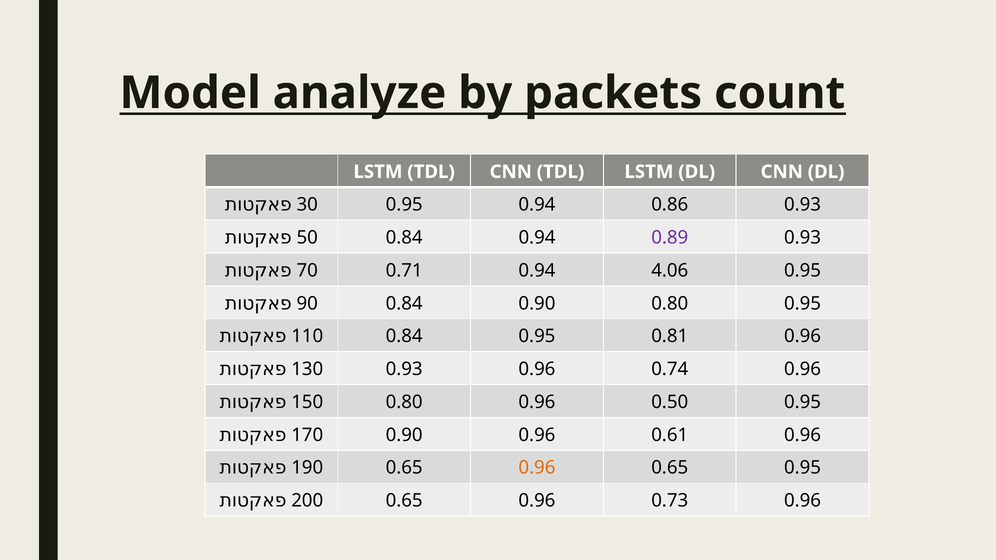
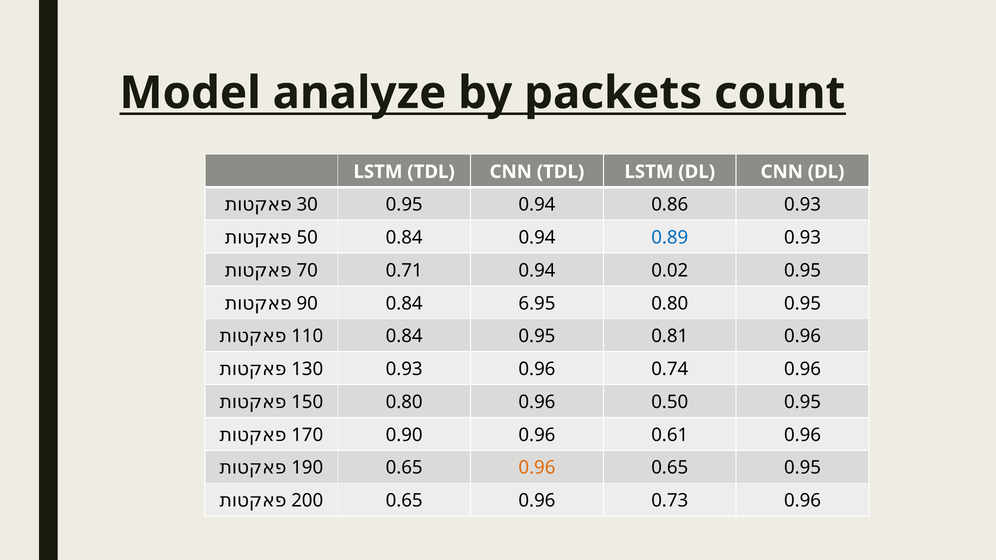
0.89 colour: purple -> blue (670, 238)
4.06: 4.06 -> 0.02 (670, 271)
0.84 0.90: 0.90 -> 6.95 (537, 303)
